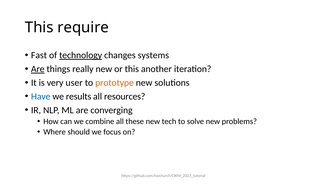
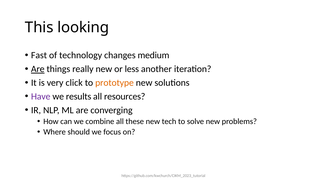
require: require -> looking (83, 27)
technology underline: present -> none (81, 55)
systems: systems -> medium (153, 55)
or this: this -> less (132, 69)
user: user -> click (74, 83)
Have colour: blue -> purple (41, 96)
